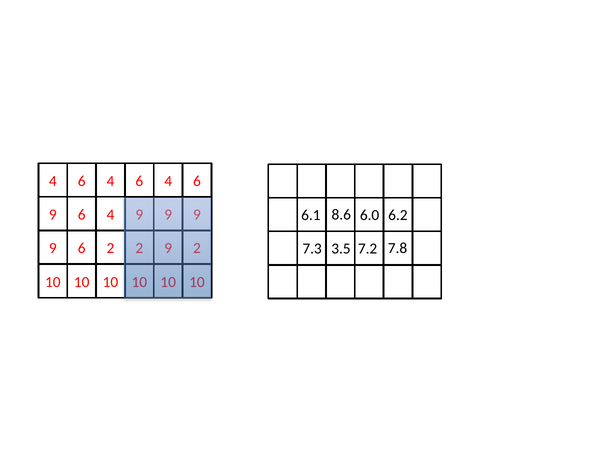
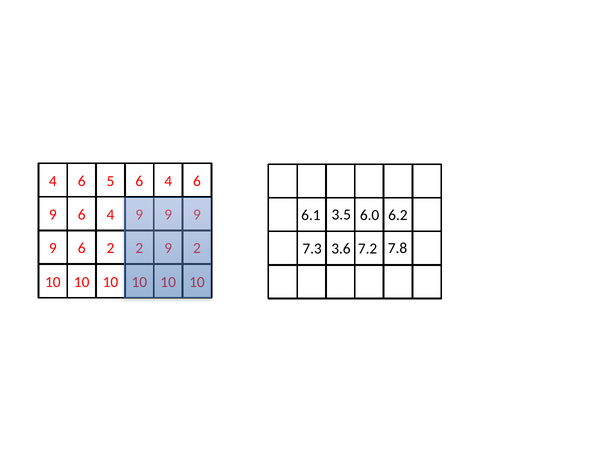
4: 4 -> 5 (110, 181)
8.6: 8.6 -> 3.5 (341, 215)
3.5: 3.5 -> 3.6 (341, 249)
